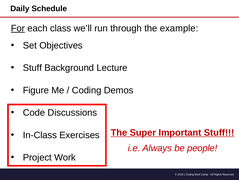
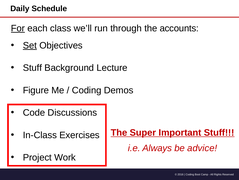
example: example -> accounts (179, 28)
Set underline: none -> present (30, 45)
people: people -> advice (202, 148)
